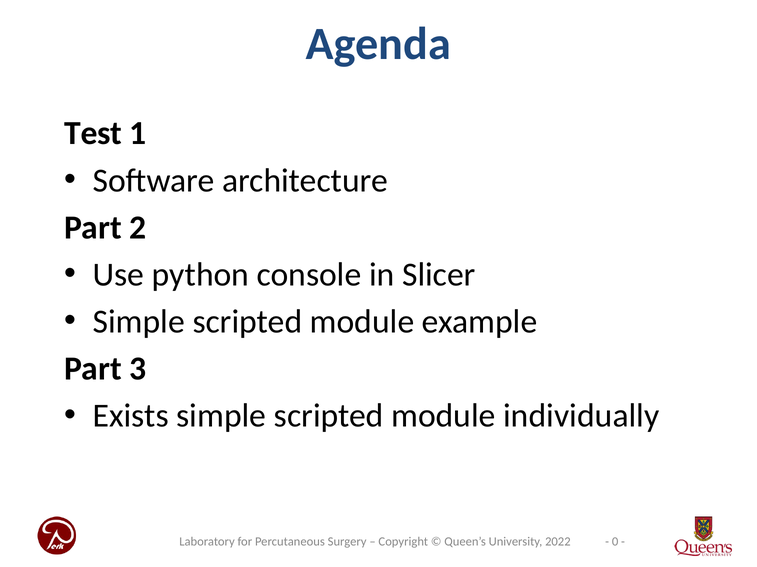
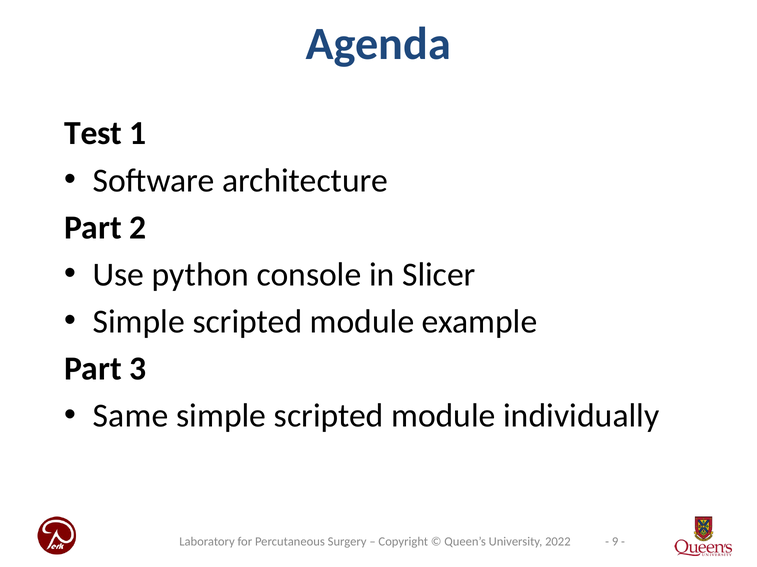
Exists: Exists -> Same (131, 416)
0: 0 -> 9 (615, 542)
